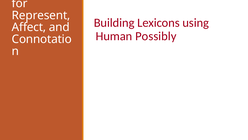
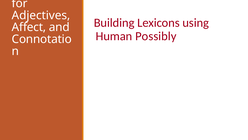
Represent: Represent -> Adjectives (41, 15)
